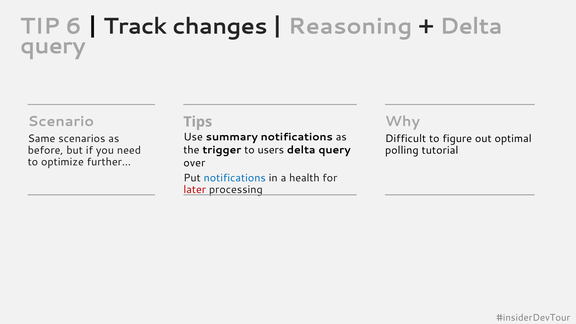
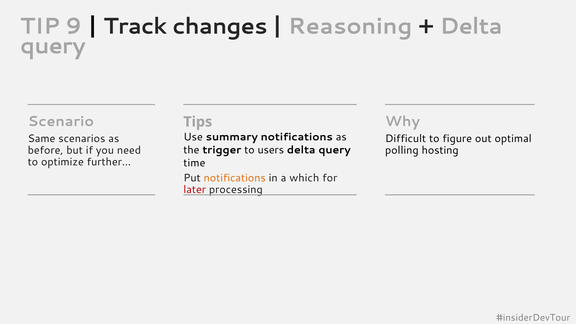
6: 6 -> 9 (74, 26)
tutorial: tutorial -> hosting (440, 150)
over: over -> time (194, 163)
notifications colour: blue -> orange (235, 178)
health: health -> which (304, 178)
